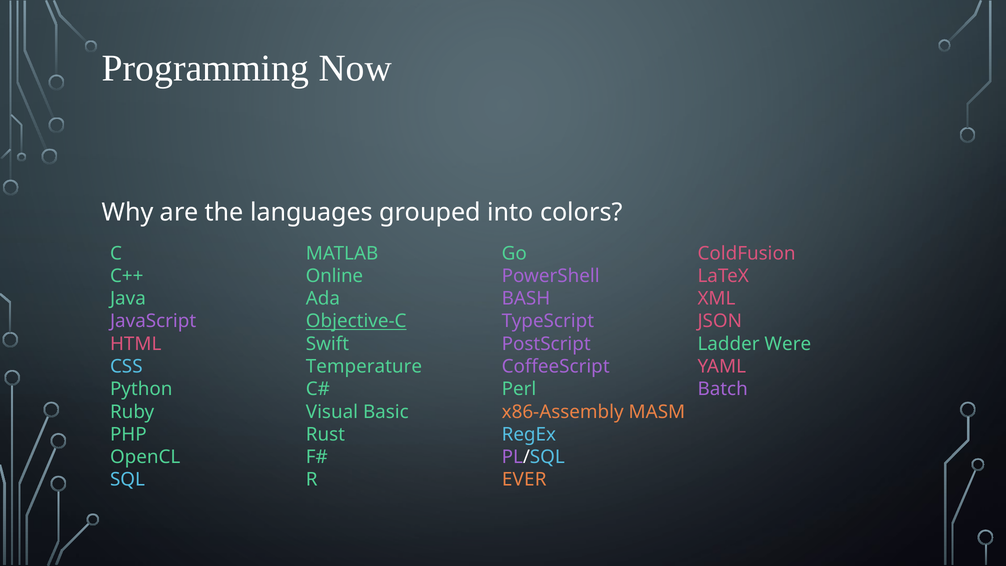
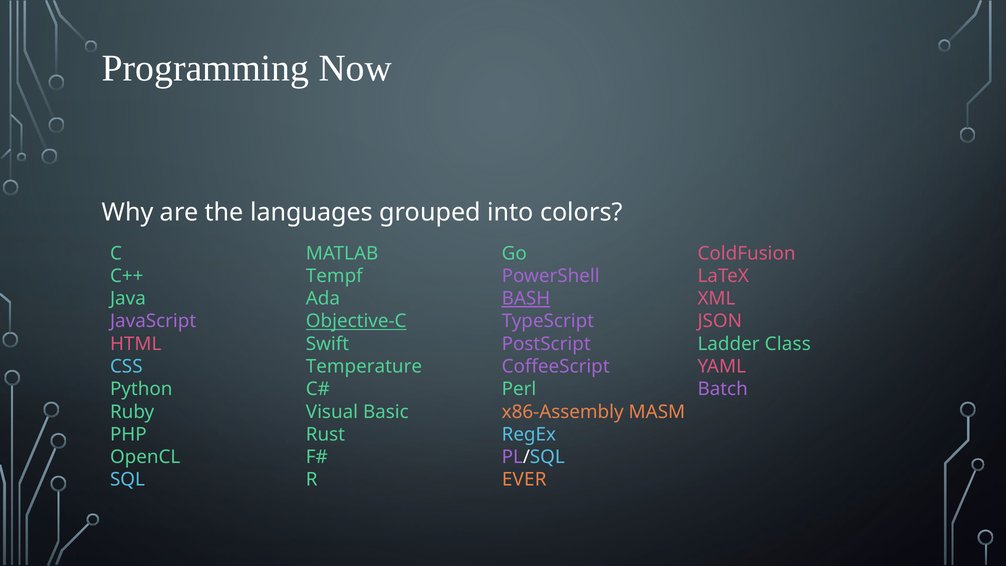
Online: Online -> Tempf (334, 276)
BASH underline: none -> present (526, 299)
Were: Were -> Class (788, 344)
